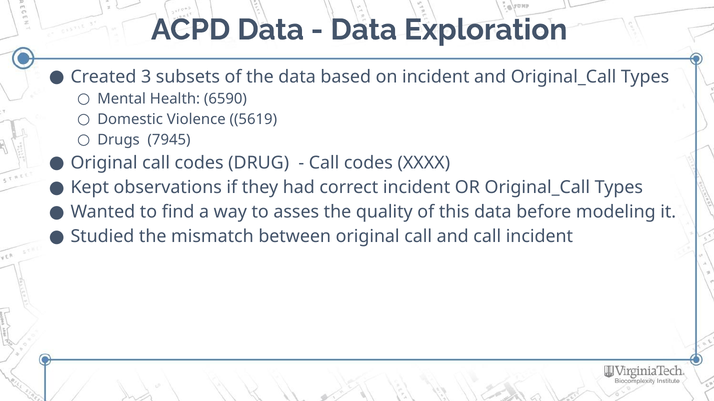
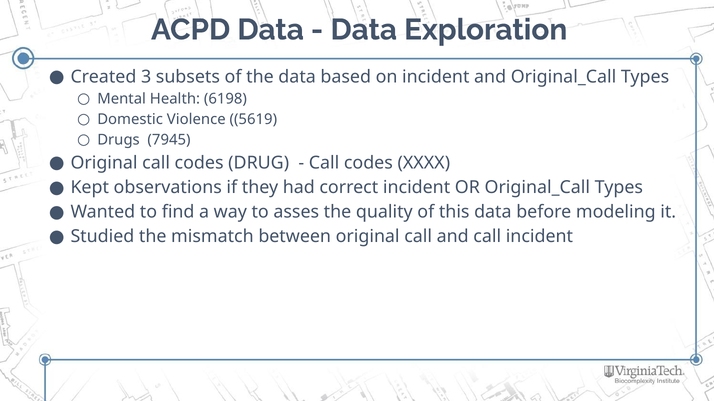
6590: 6590 -> 6198 (225, 99)
